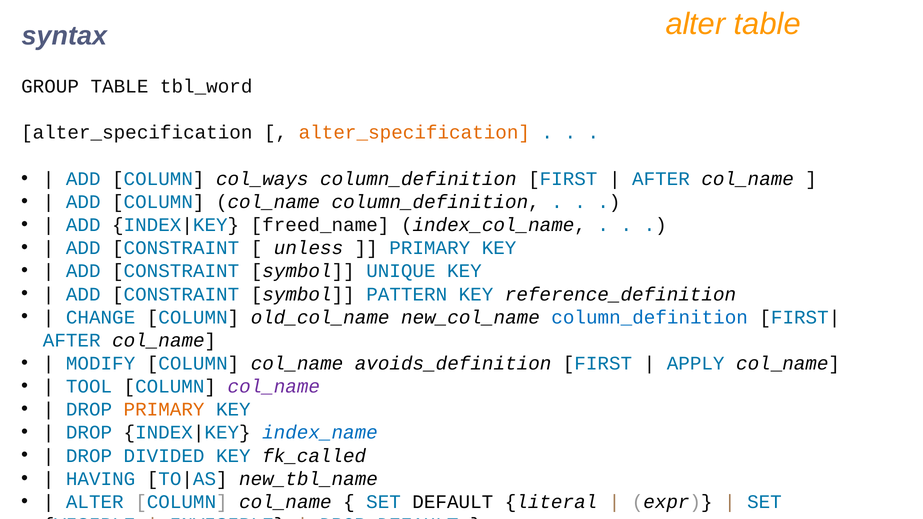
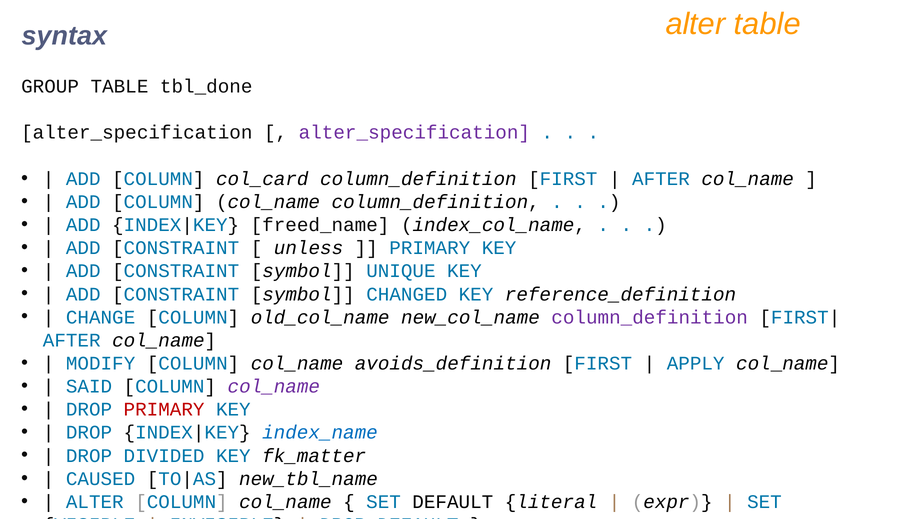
tbl_word: tbl_word -> tbl_done (206, 87)
alter_specification colour: orange -> purple (414, 133)
col_ways: col_ways -> col_card (262, 179)
PATTERN: PATTERN -> CHANGED (407, 294)
column_definition colour: blue -> purple (650, 317)
TOOL: TOOL -> SAID (89, 387)
PRIMARY colour: orange -> red (164, 410)
fk_called: fk_called -> fk_matter (314, 456)
HAVING: HAVING -> CAUSED (101, 479)
